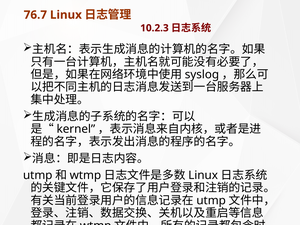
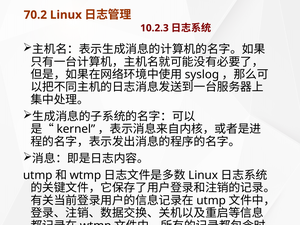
76.7: 76.7 -> 70.2 (35, 15)
